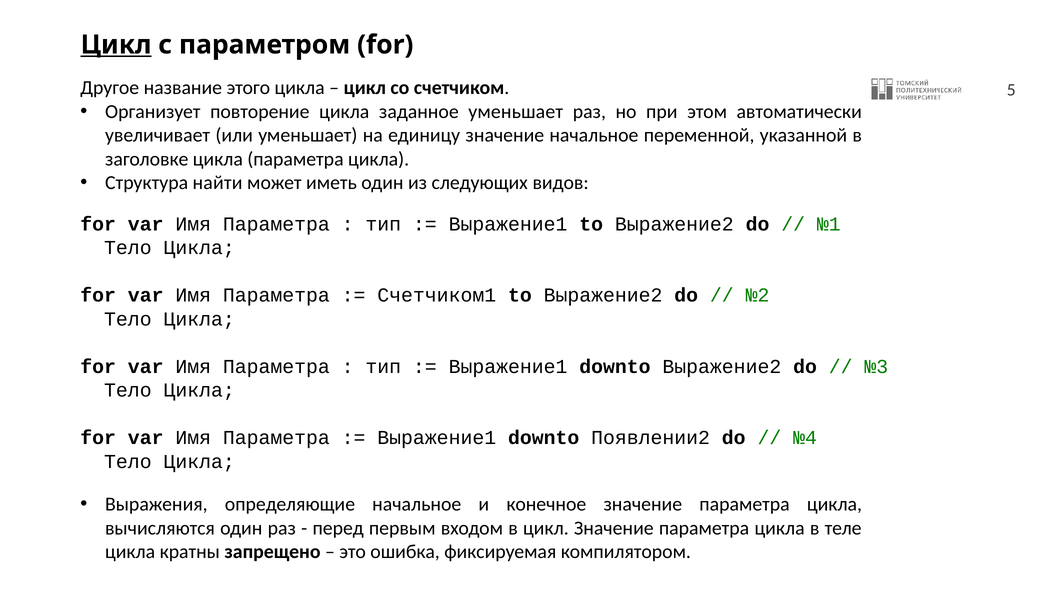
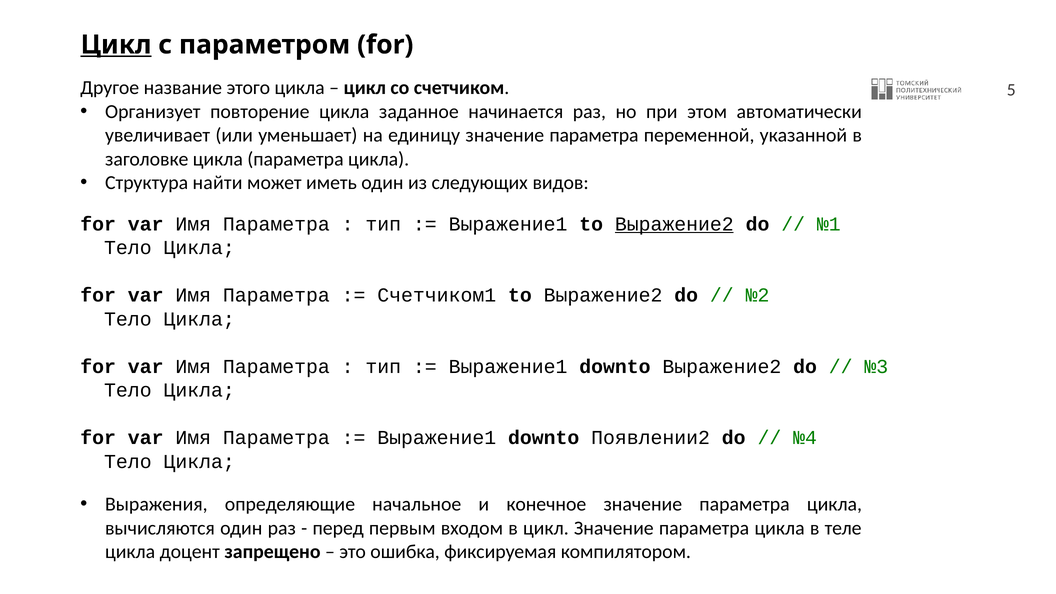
заданное уменьшает: уменьшает -> начинается (516, 112)
единицу значение начальное: начальное -> параметра (594, 135)
Выражение2 underline: none -> present (674, 224)
кратны: кратны -> доцент (190, 552)
